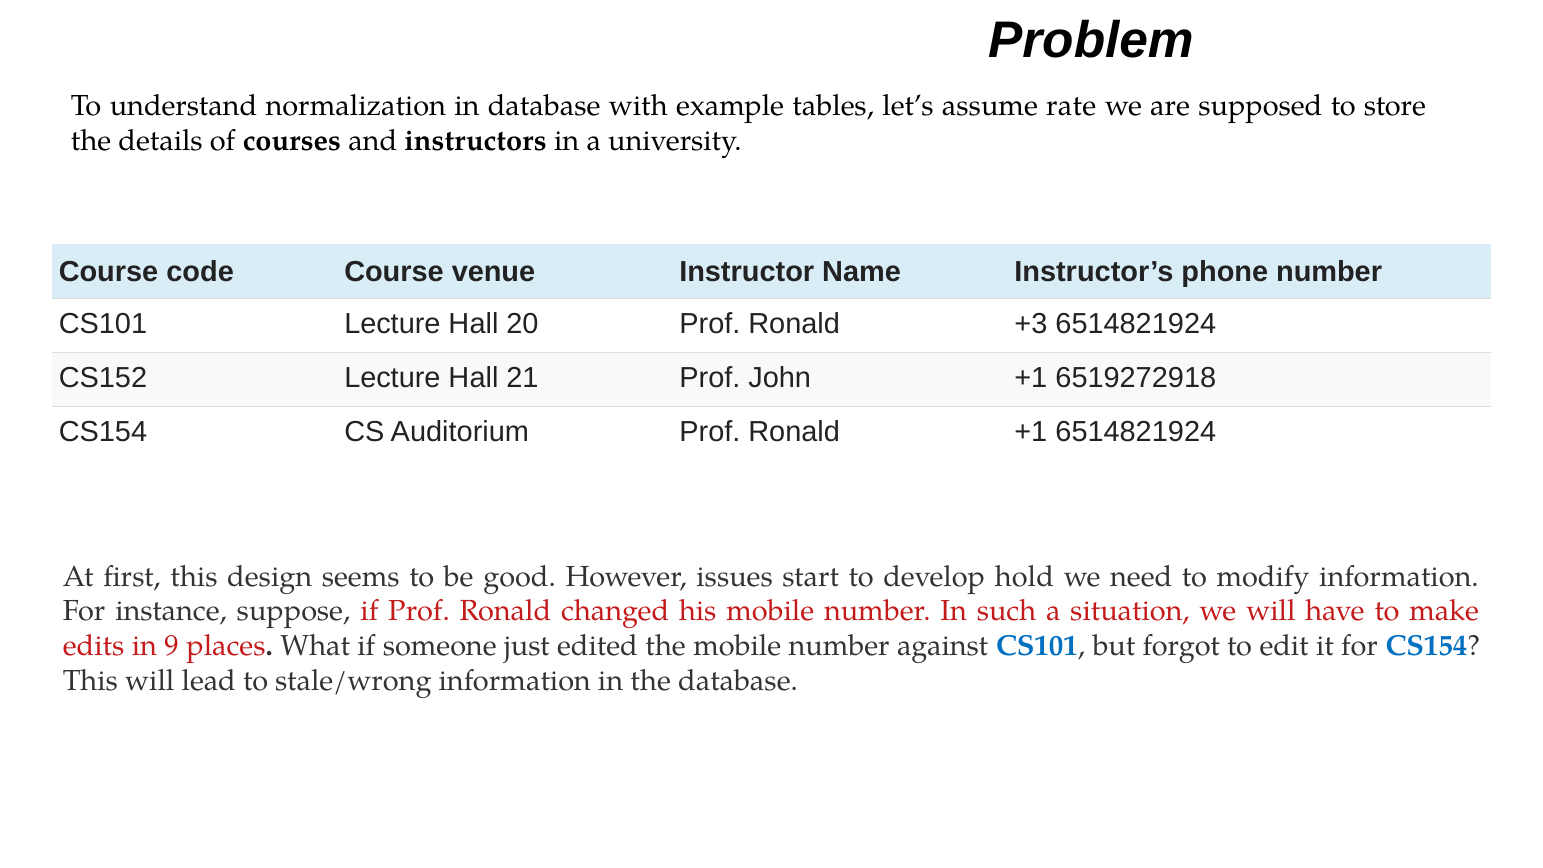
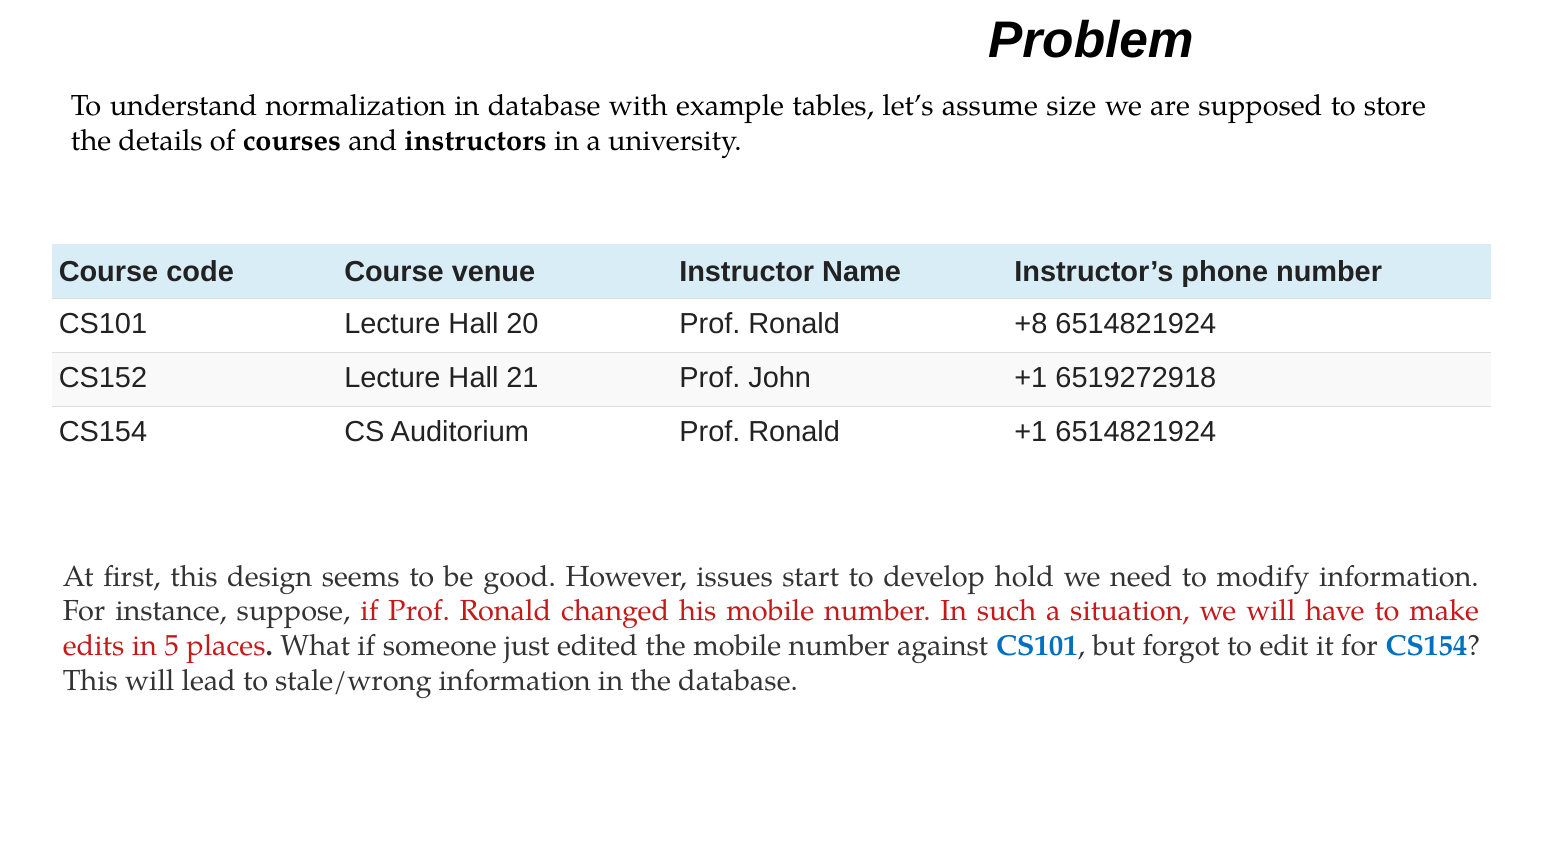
rate: rate -> size (1071, 106)
+3: +3 -> +8 (1031, 324)
9: 9 -> 5 (172, 646)
